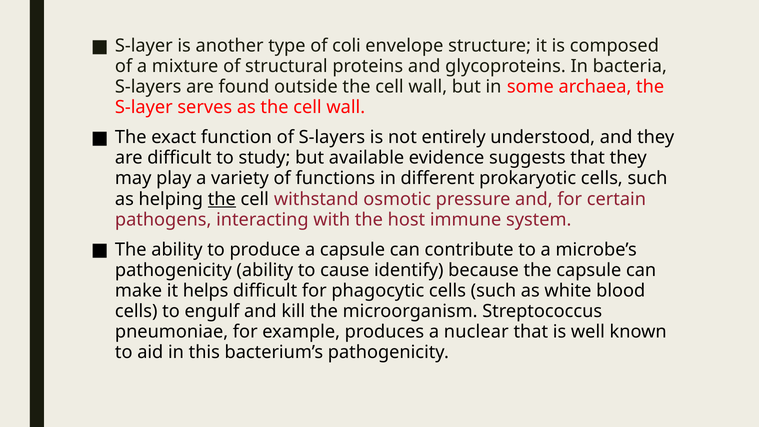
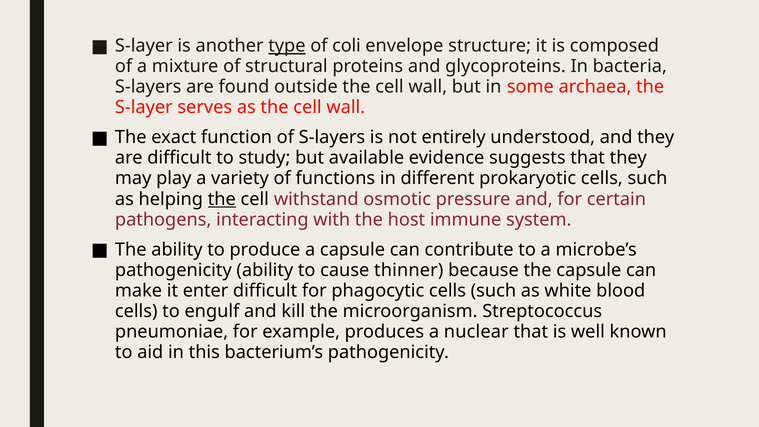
type underline: none -> present (287, 46)
identify: identify -> thinner (409, 270)
helps: helps -> enter (206, 291)
